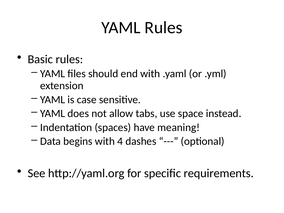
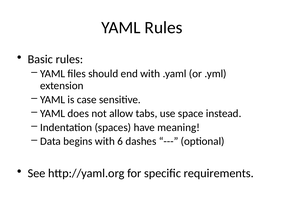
4: 4 -> 6 (120, 141)
